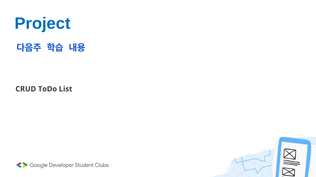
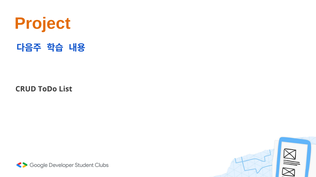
Project colour: blue -> orange (43, 24)
